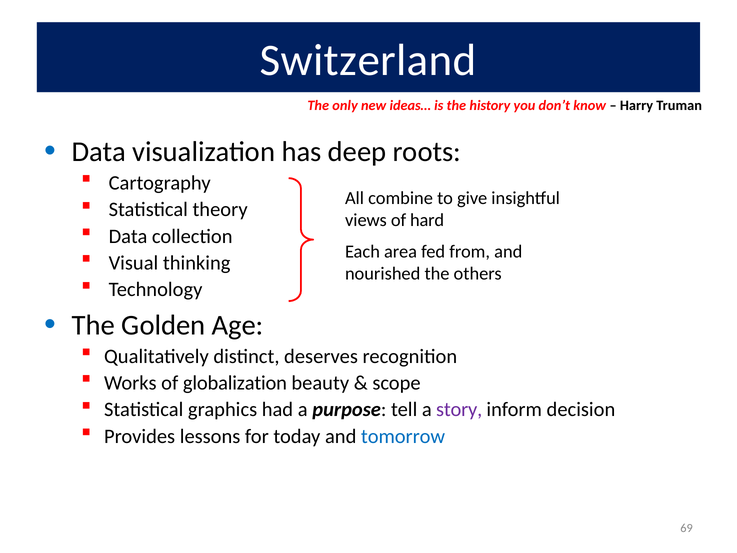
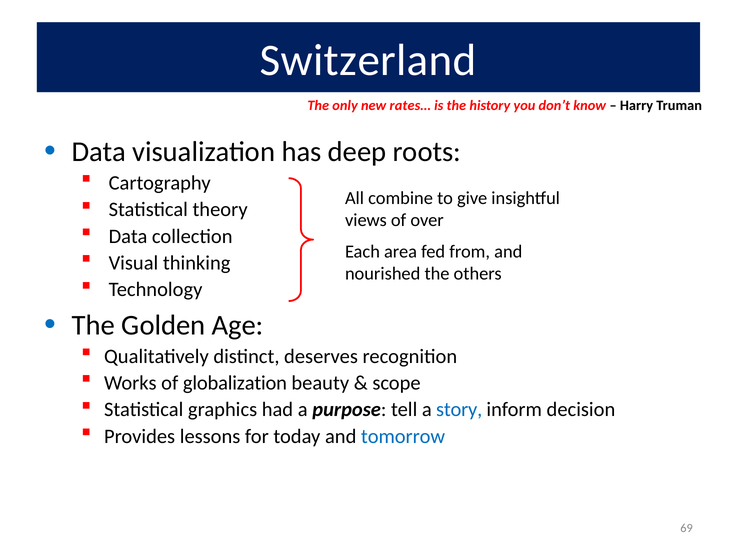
ideas…: ideas… -> rates… (410, 105)
hard: hard -> over (427, 220)
story colour: purple -> blue (459, 409)
